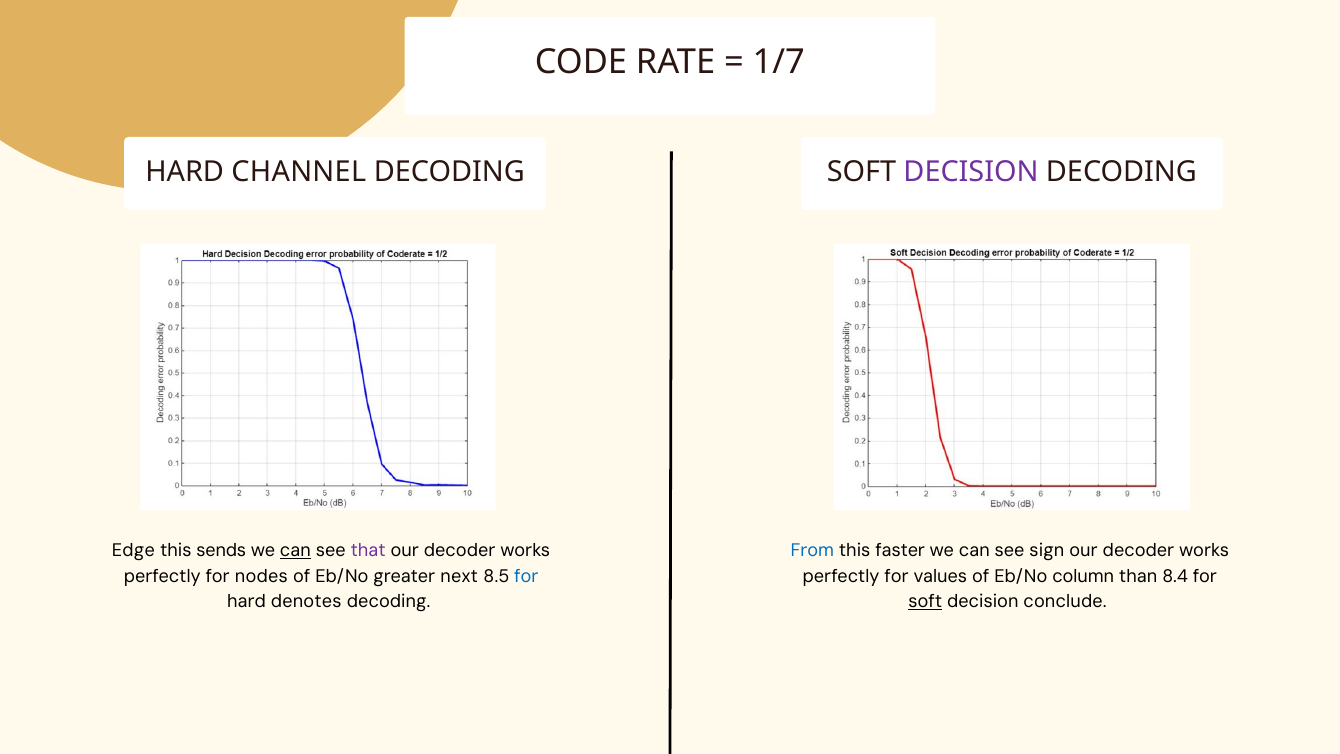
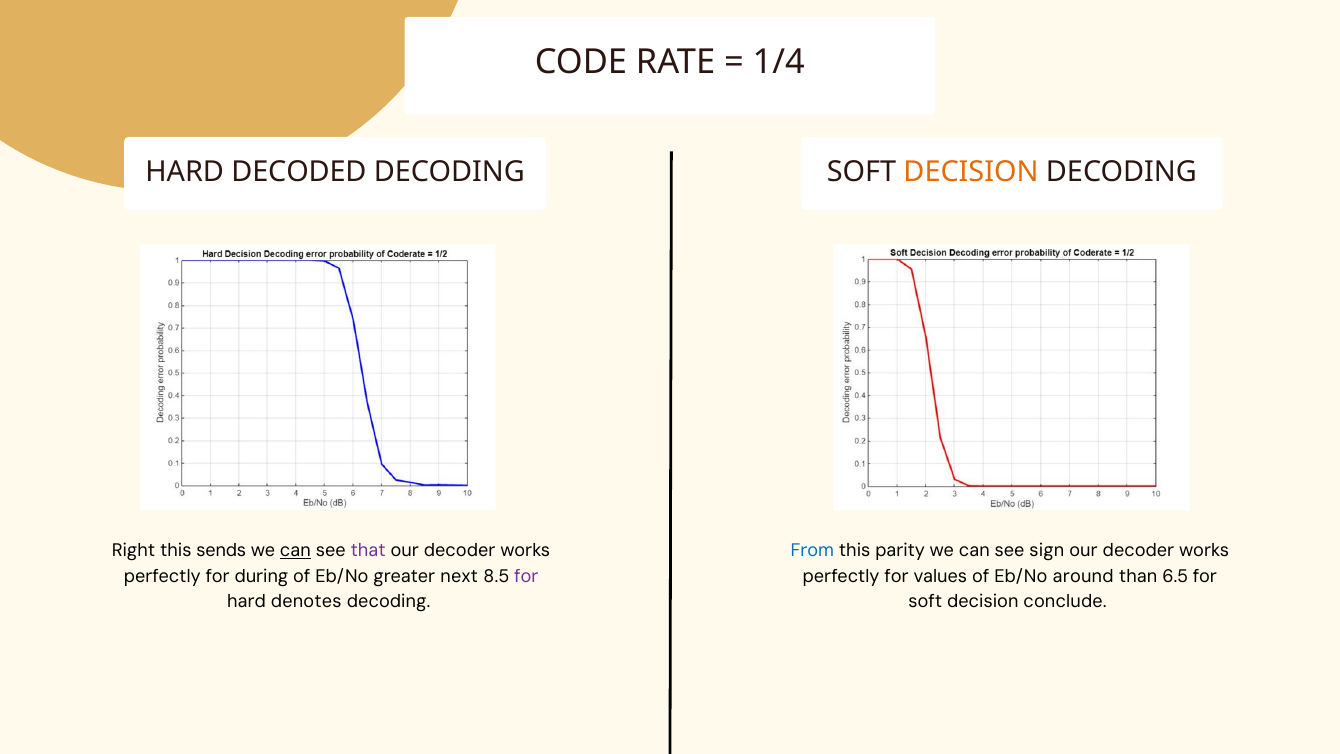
1/7: 1/7 -> 1/4 (779, 62)
CHANNEL: CHANNEL -> DECODED (299, 172)
DECISION colour: purple -> orange (971, 172)
Edge: Edge -> Right (133, 551)
faster: faster -> parity (900, 551)
nodes: nodes -> during (262, 576)
for colour: blue -> purple (526, 576)
column: column -> around (1083, 576)
8.4: 8.4 -> 6.5 (1175, 576)
soft underline: present -> none (925, 601)
